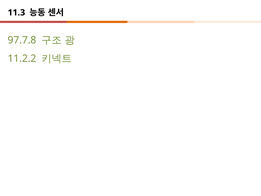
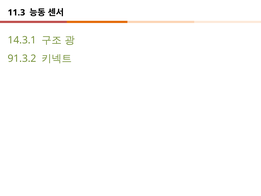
97.7.8: 97.7.8 -> 14.3.1 (22, 40)
11.2.2: 11.2.2 -> 91.3.2 (22, 58)
